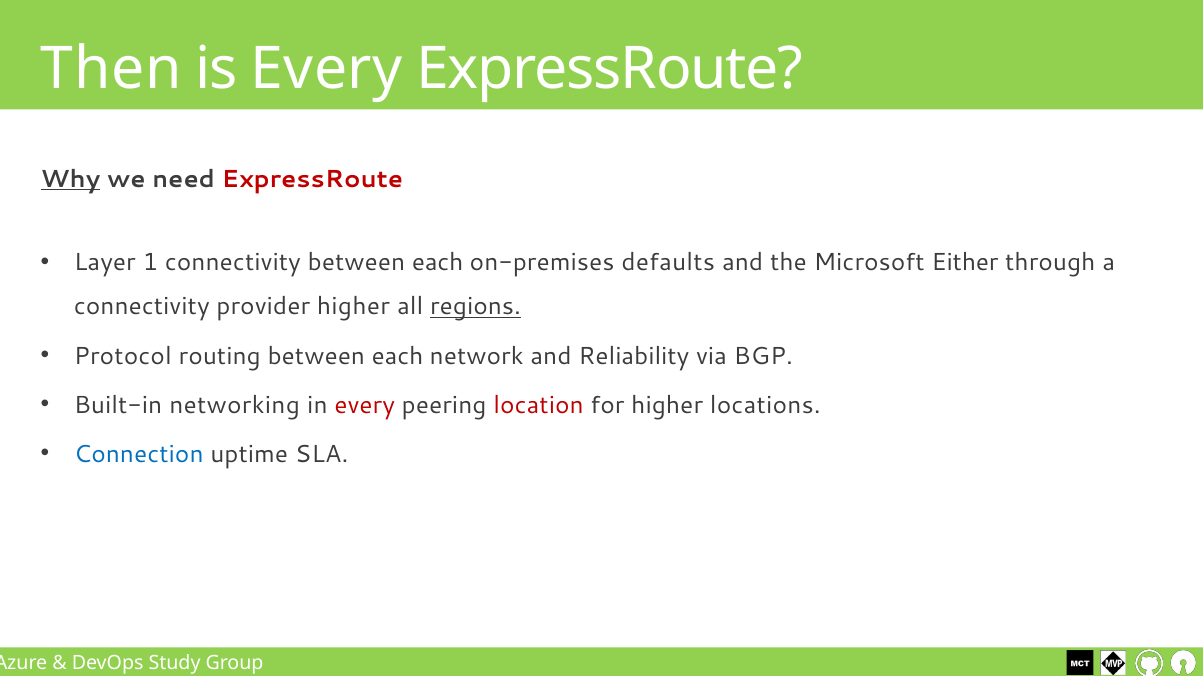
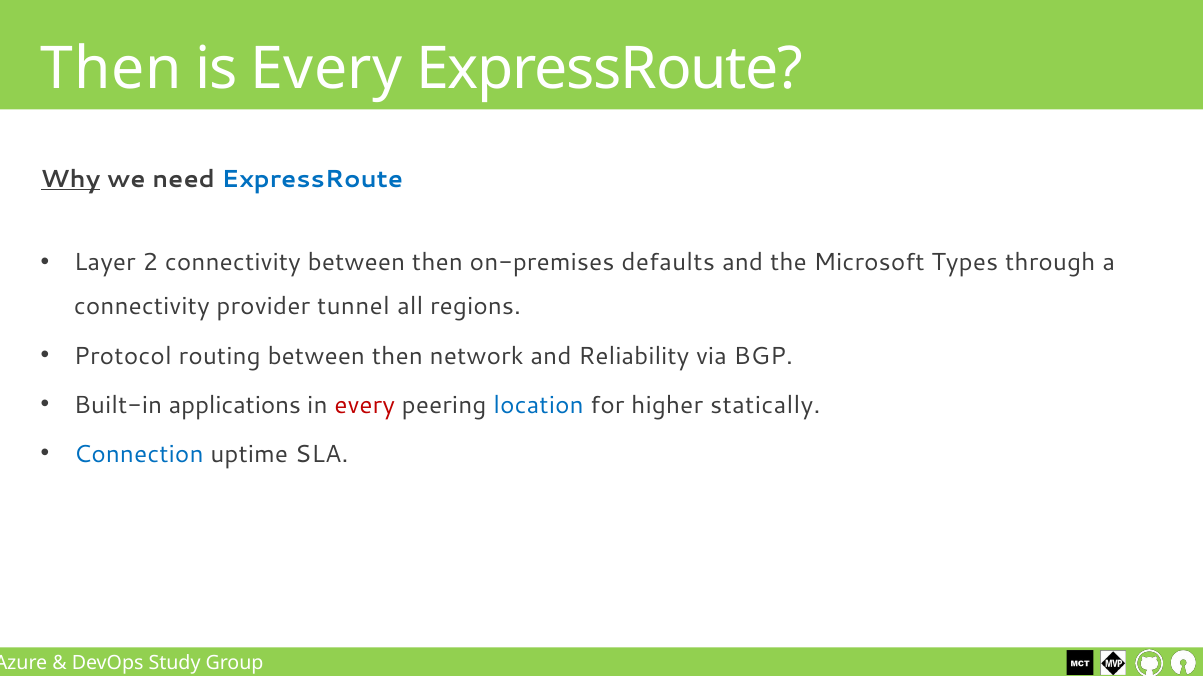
ExpressRoute colour: red -> blue (312, 179)
1: 1 -> 2 (150, 262)
connectivity between each: each -> then (437, 262)
Either: Either -> Types (965, 262)
provider higher: higher -> tunnel (353, 307)
regions underline: present -> none (476, 307)
routing between each: each -> then (397, 356)
networking: networking -> applications (235, 405)
location colour: red -> blue (539, 405)
locations: locations -> statically (765, 405)
